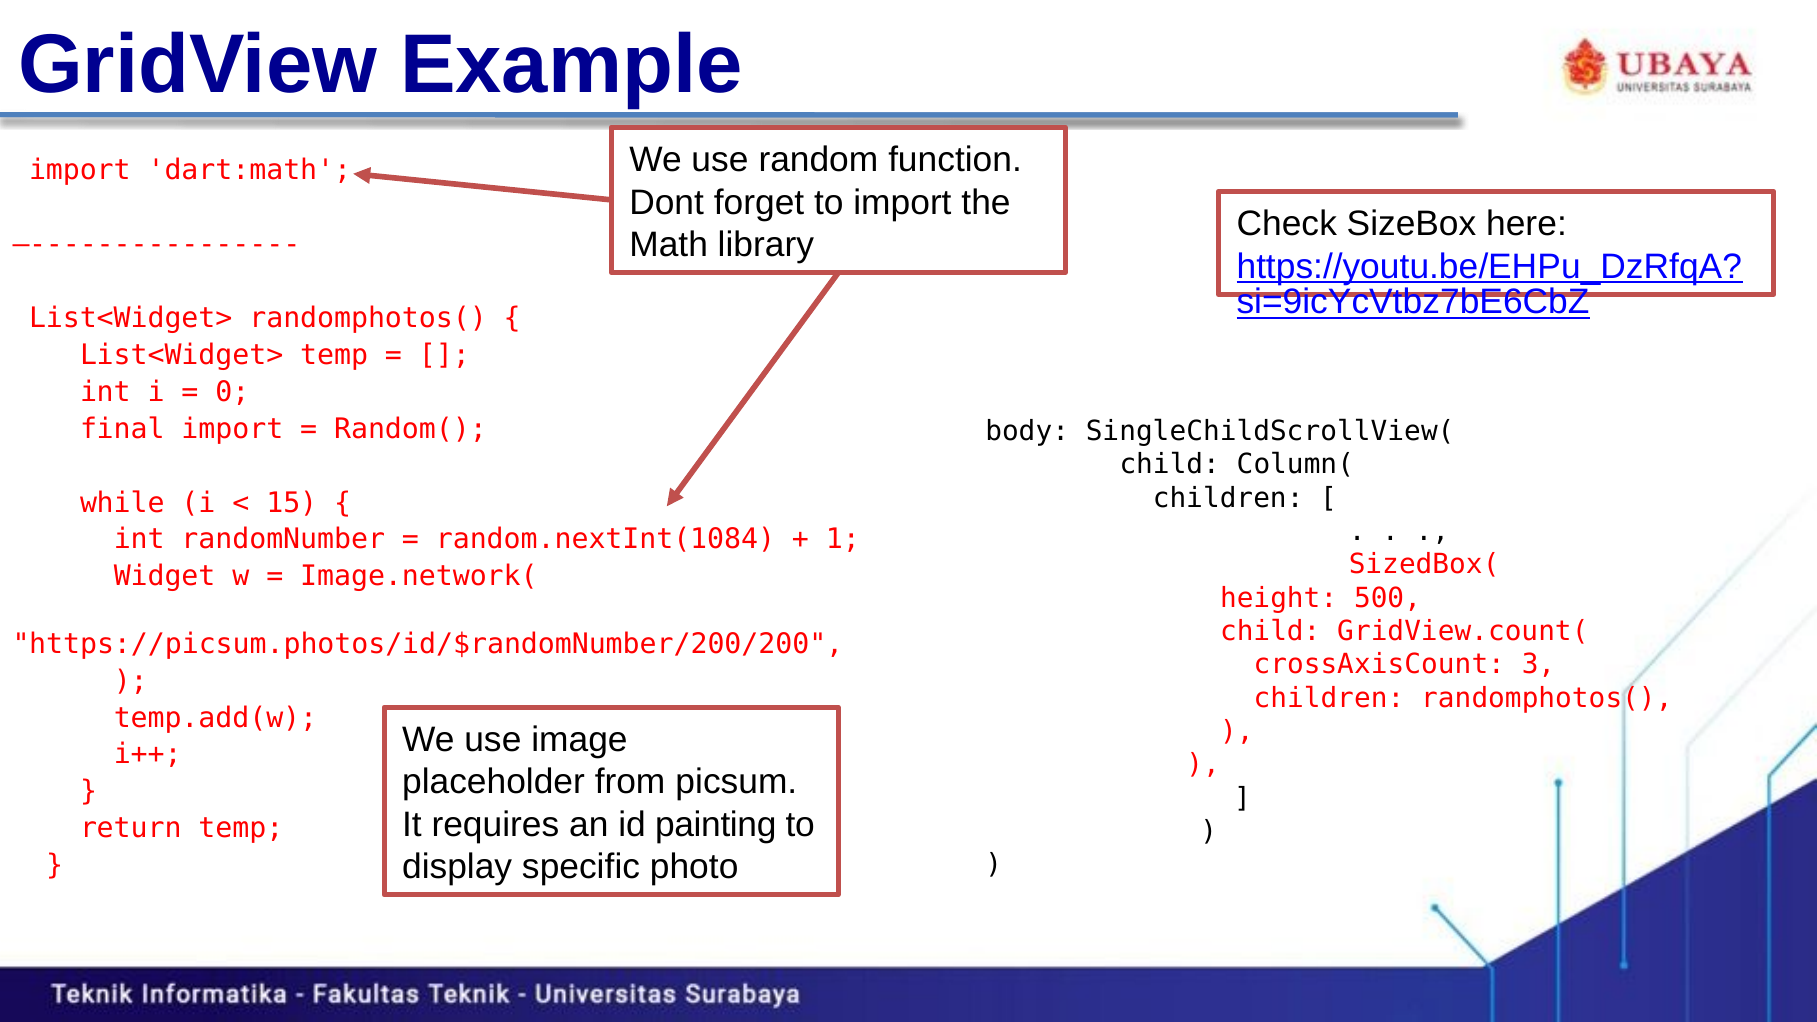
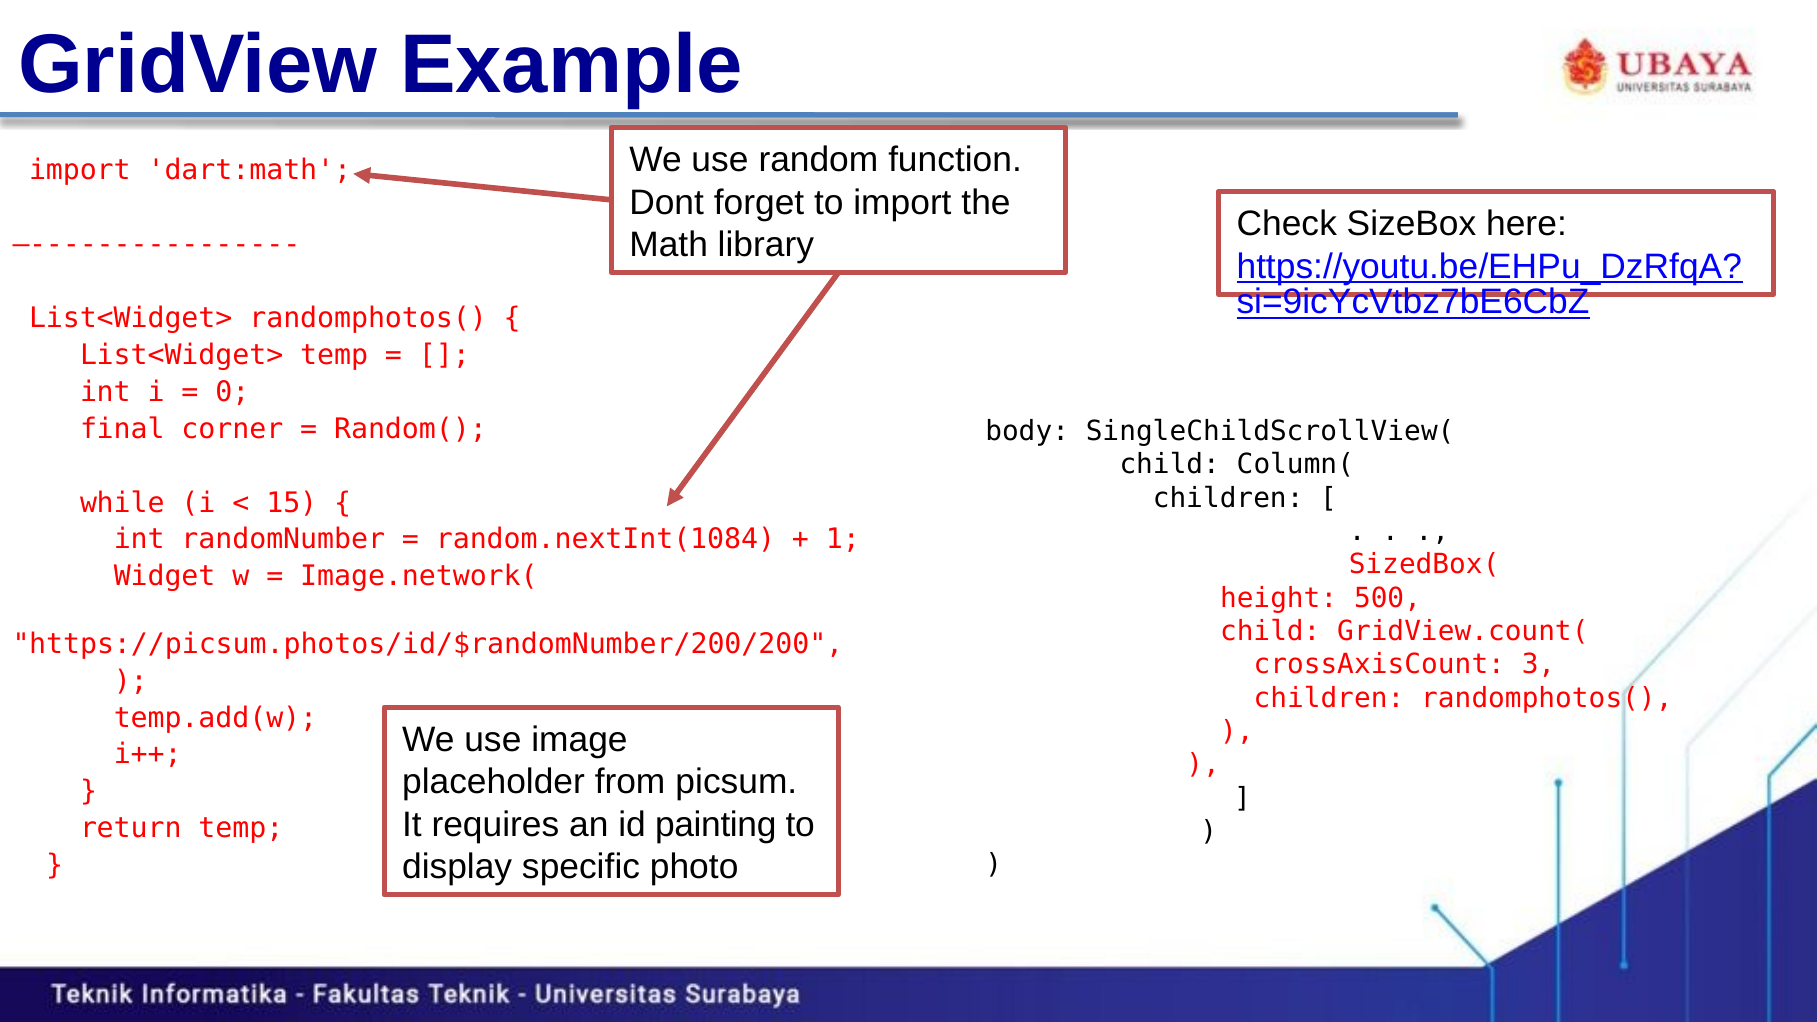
final import: import -> corner (232, 429)
